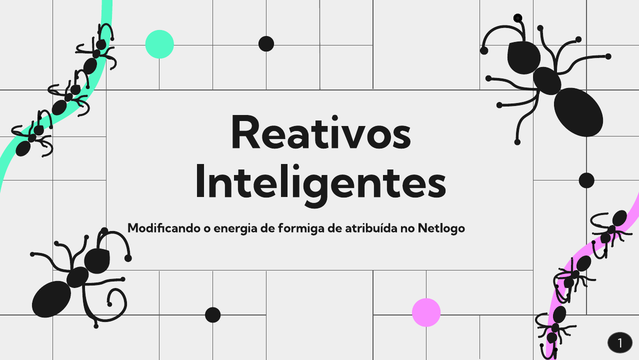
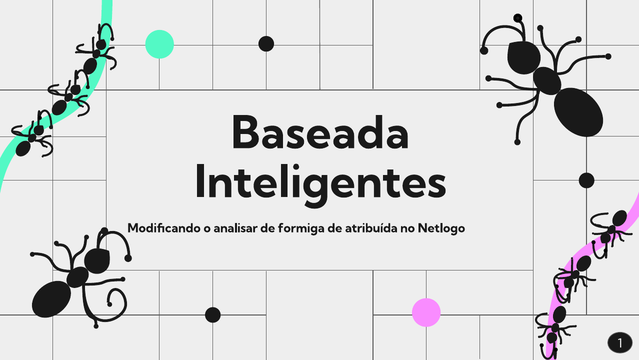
Reativos: Reativos -> Baseada (320, 133)
energia: energia -> analisar (236, 228)
